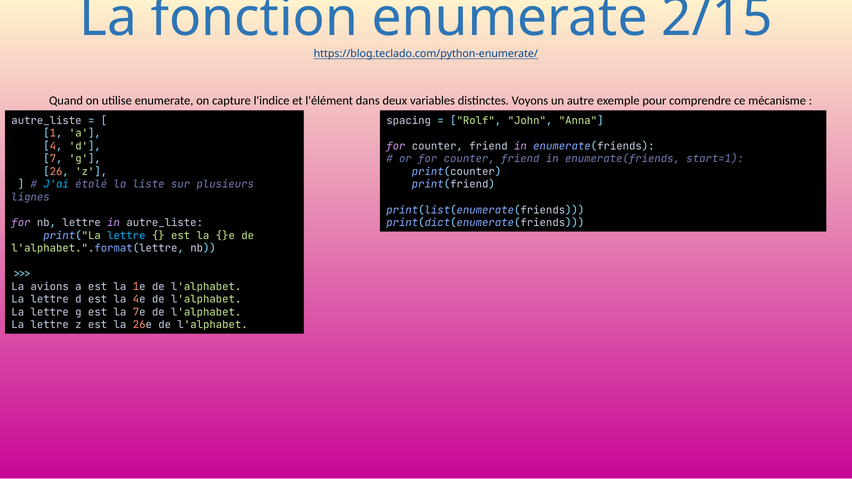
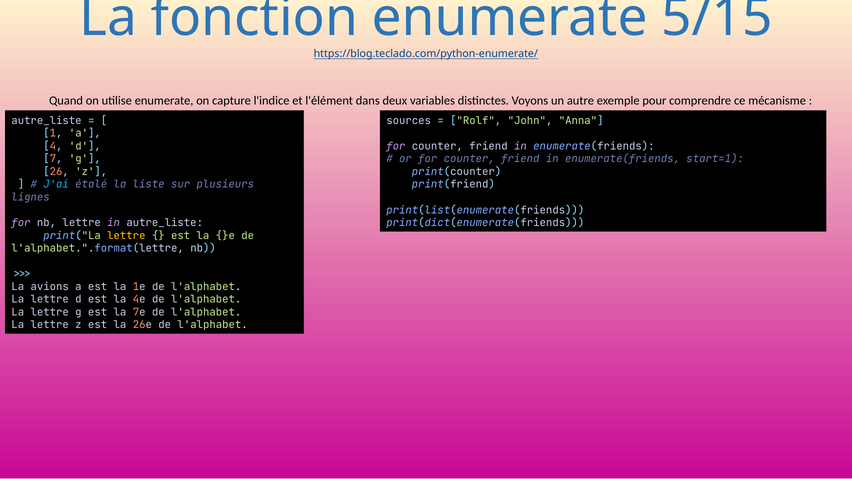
2/15: 2/15 -> 5/15 (717, 18)
spacing: spacing -> sources (409, 121)
lettre colour: light blue -> yellow (126, 236)
